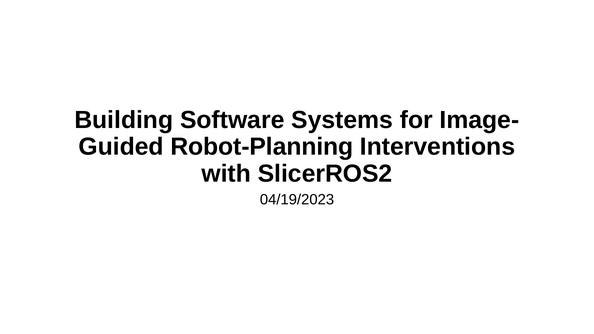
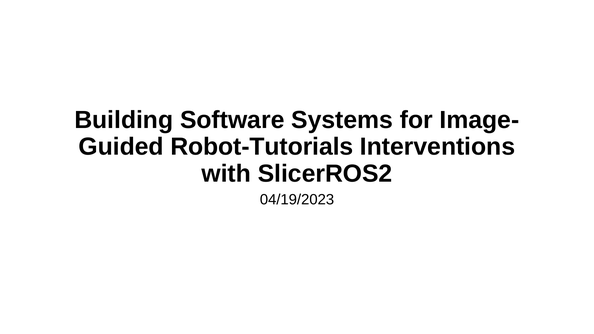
Robot-Planning: Robot-Planning -> Robot-Tutorials (262, 147)
